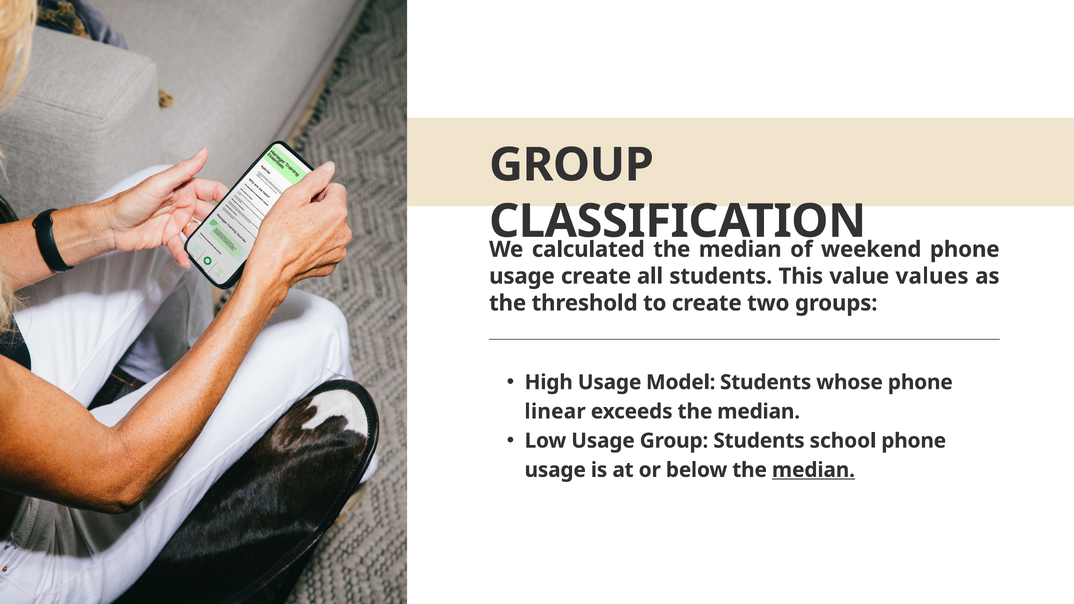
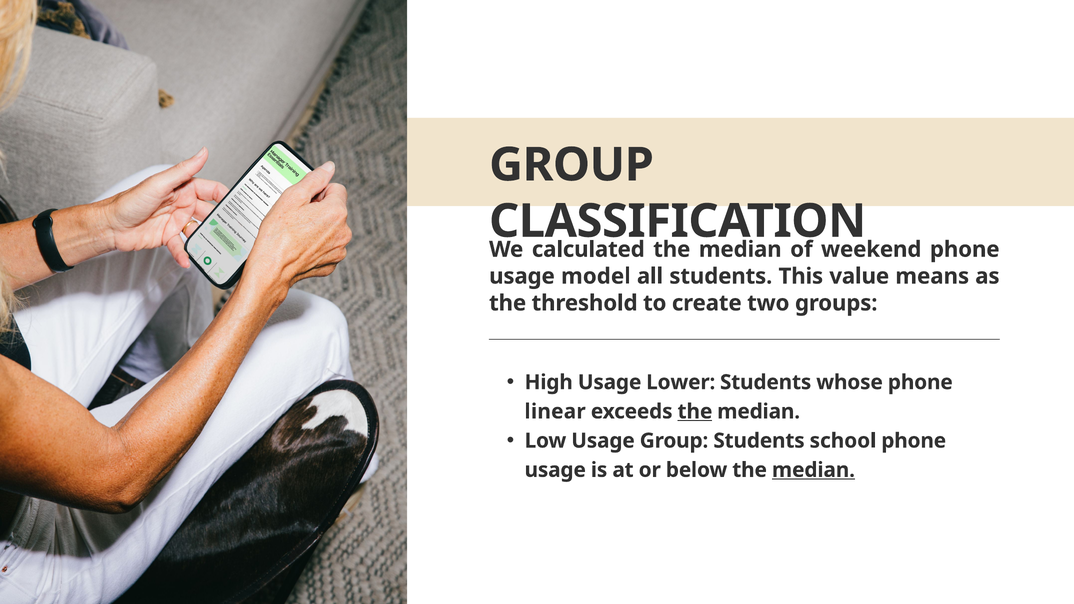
usage create: create -> model (596, 276)
values: values -> means (932, 276)
Model: Model -> Lower (681, 382)
the underline: none -> present (695, 412)
